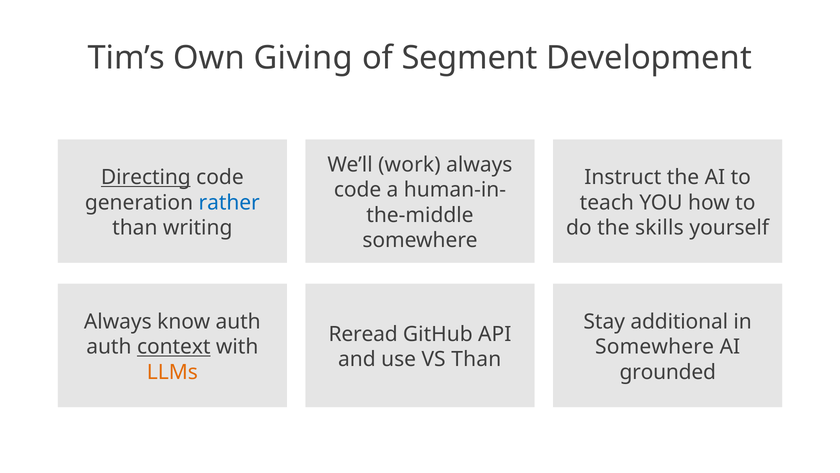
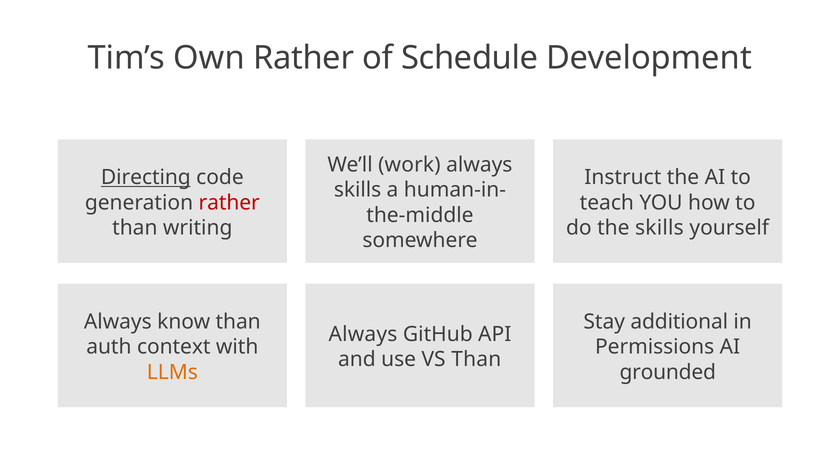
Own Giving: Giving -> Rather (304, 58)
Segment: Segment -> Schedule (470, 58)
code: code -> skills (358, 190)
rather colour: blue -> red (229, 202)
know auth: auth -> than (238, 321)
Reread: Reread -> Always (363, 334)
context underline: present -> none (174, 347)
Somewhere: Somewhere -> Permissions (655, 347)
